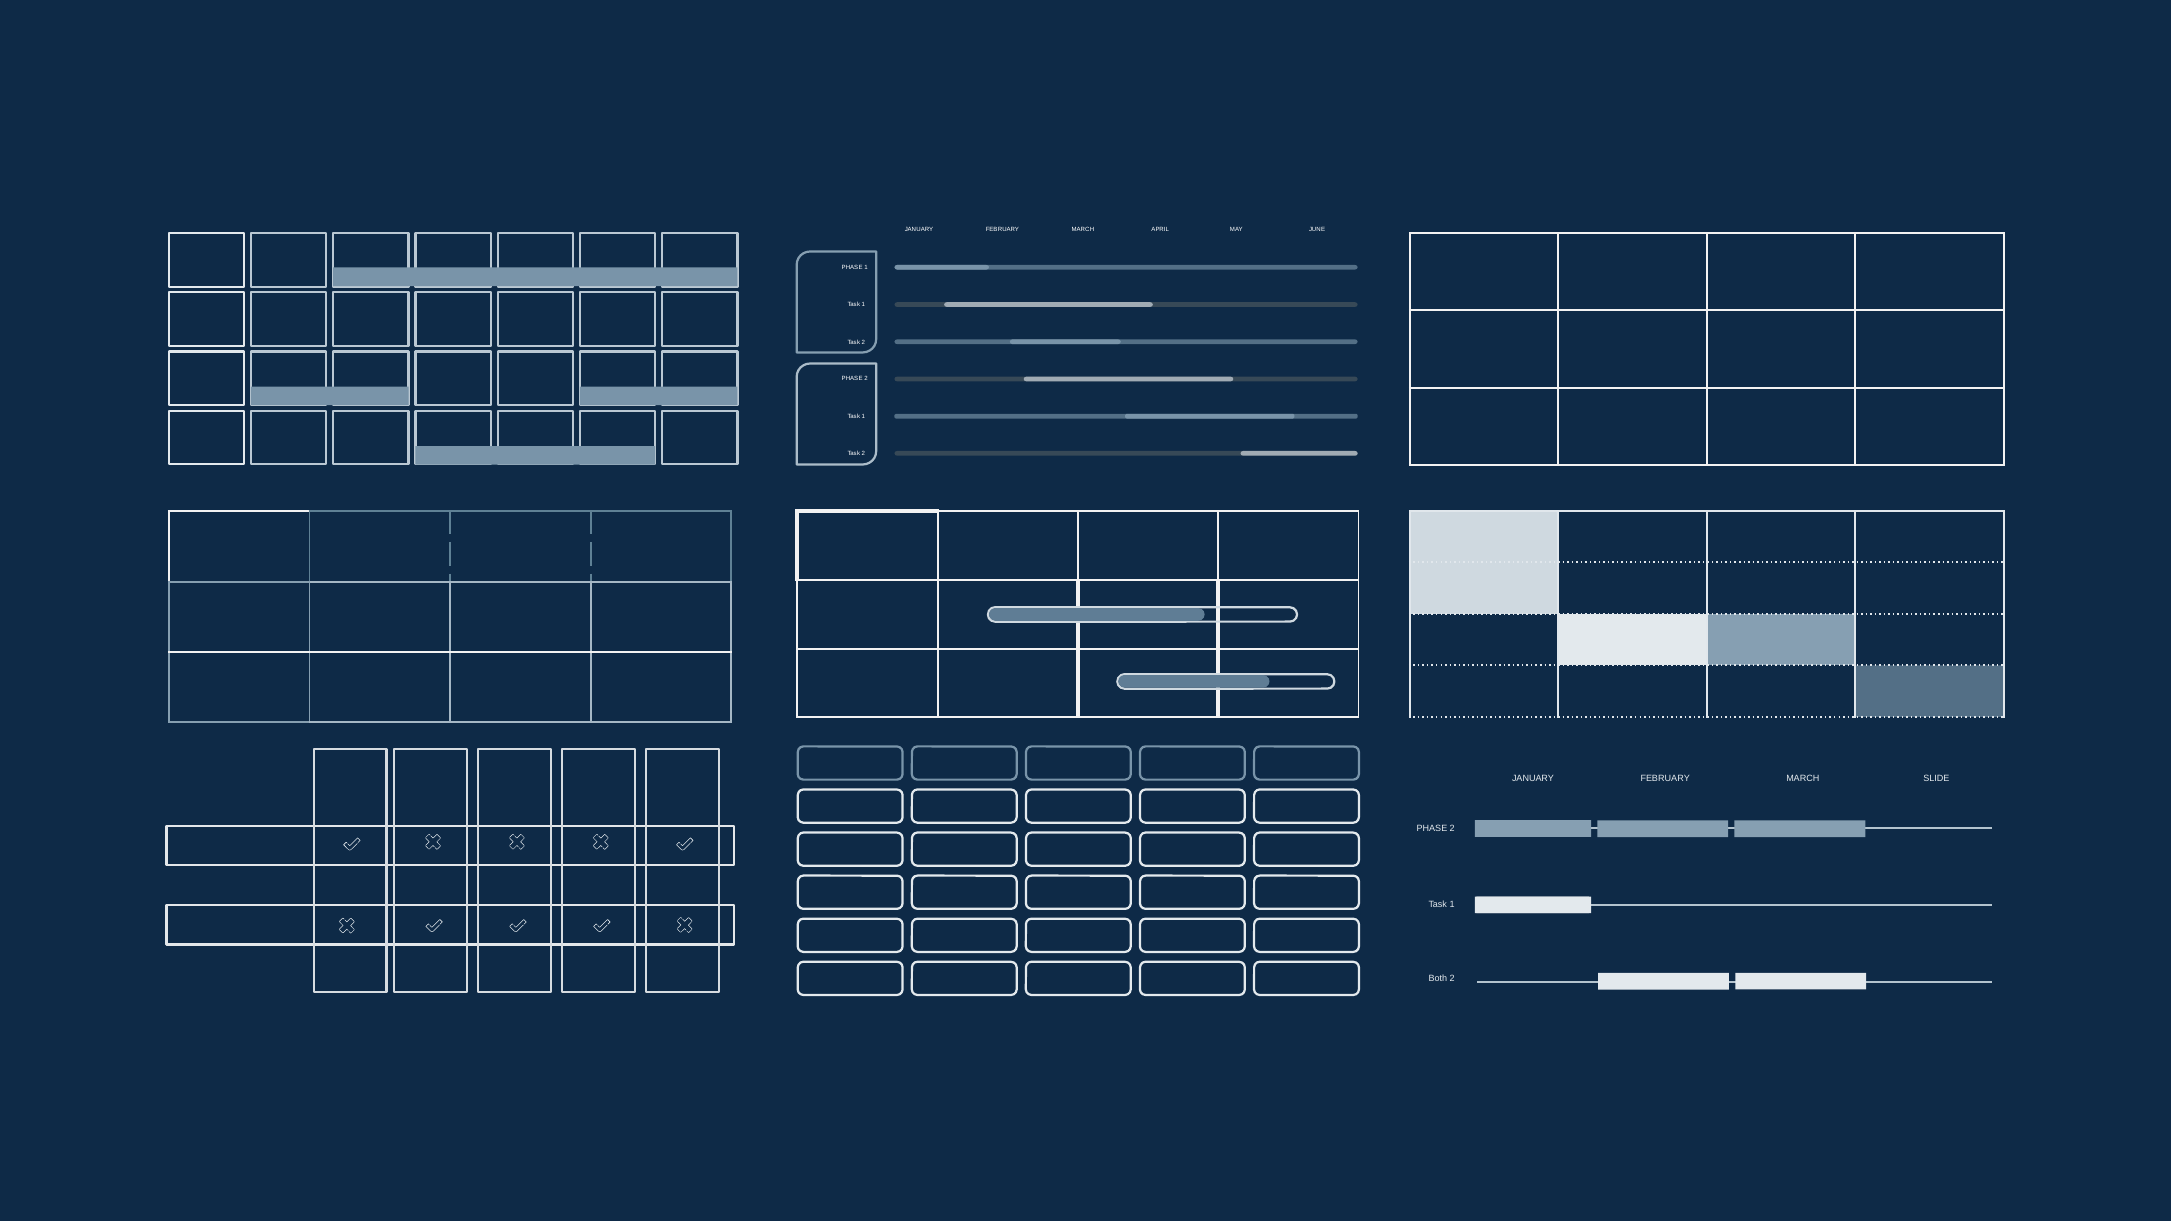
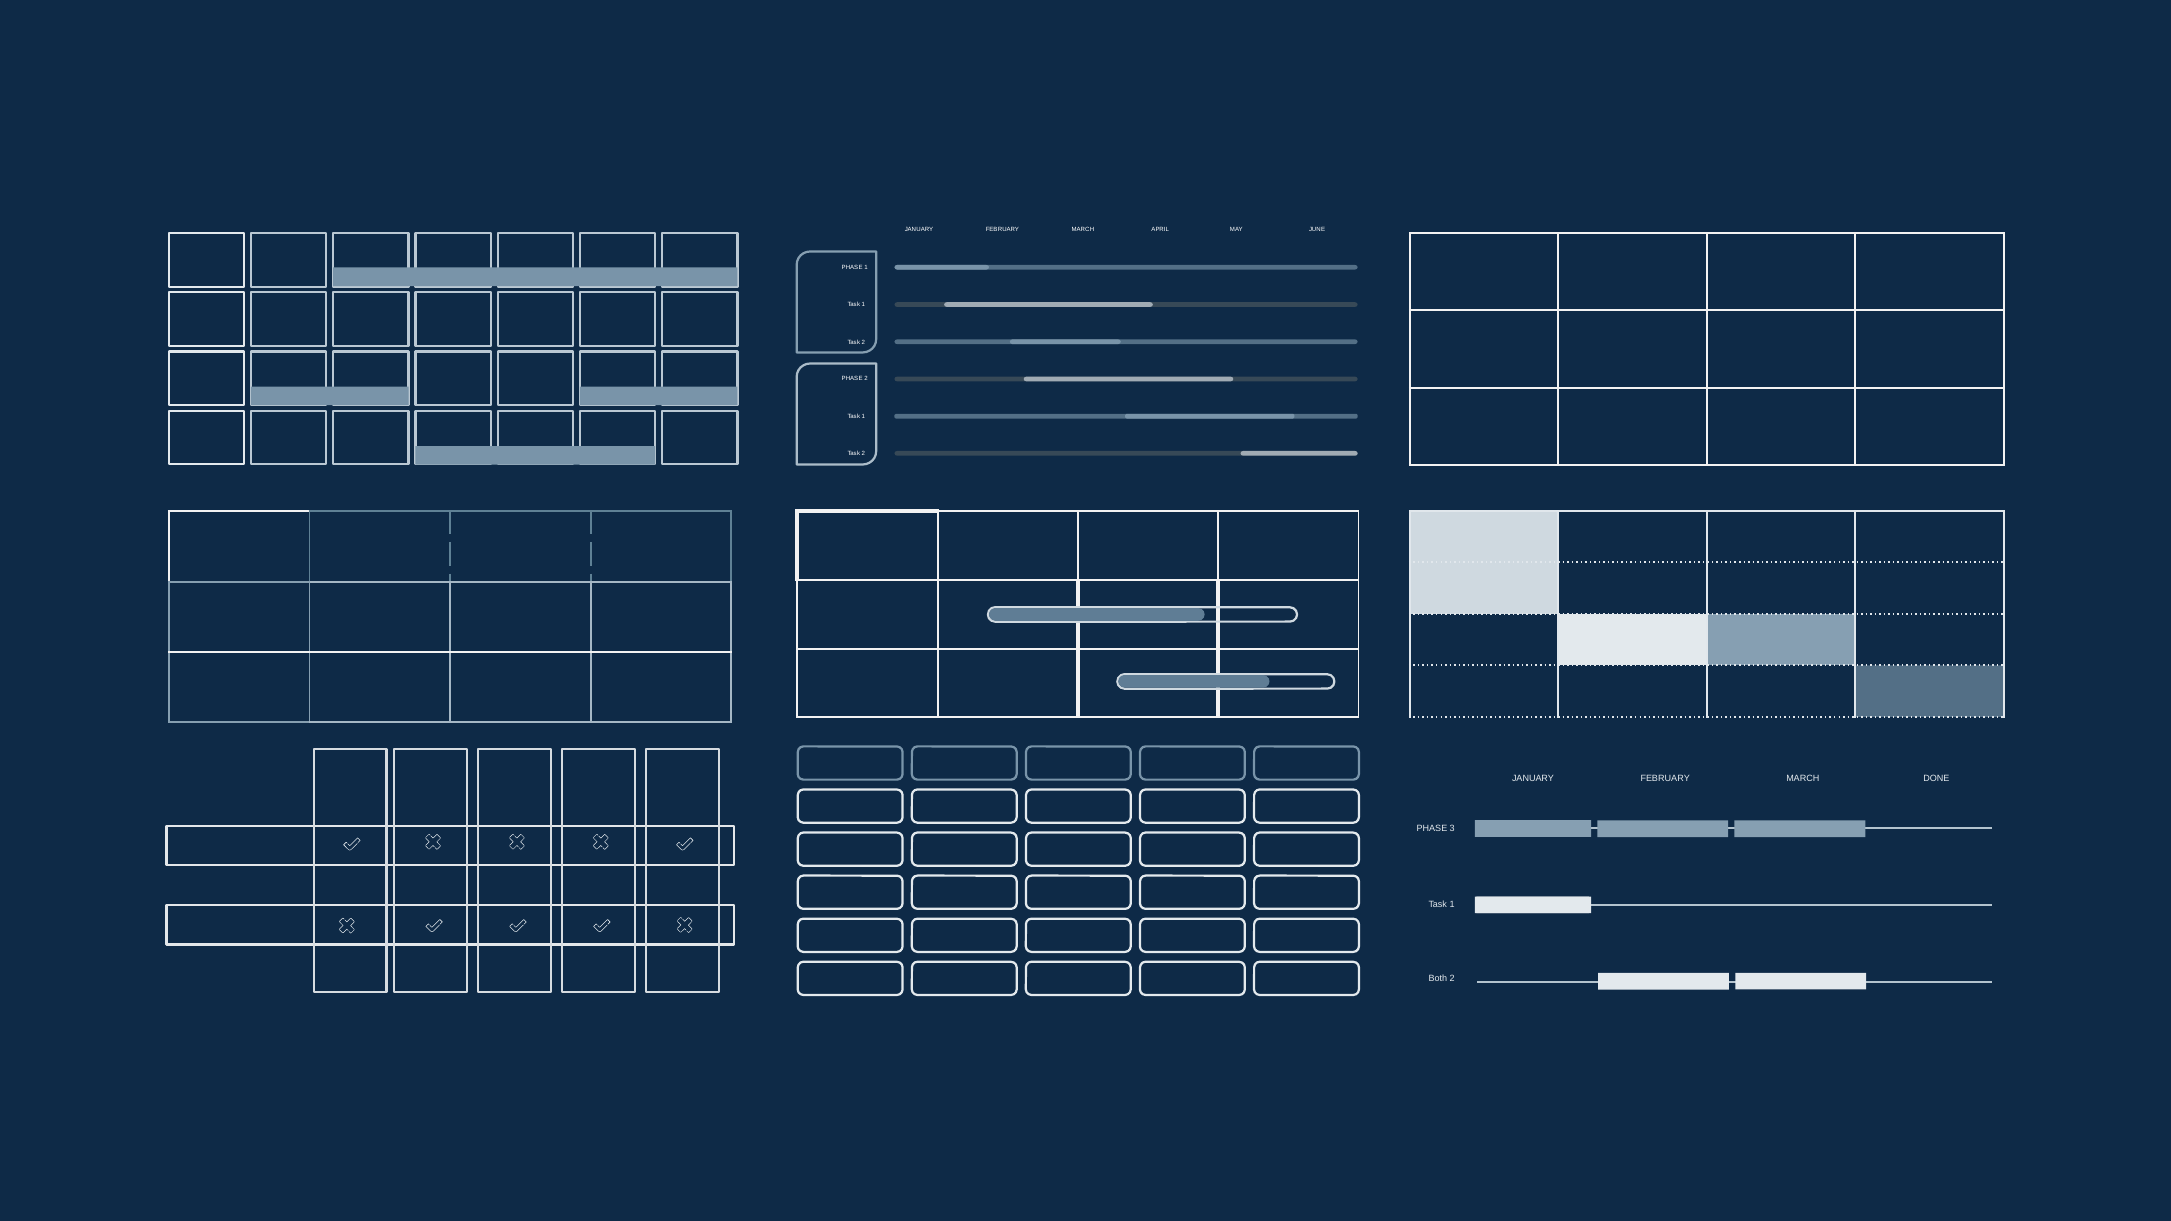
SLIDE: SLIDE -> DONE (1936, 779)
2: 2 -> 3 (1452, 829)
